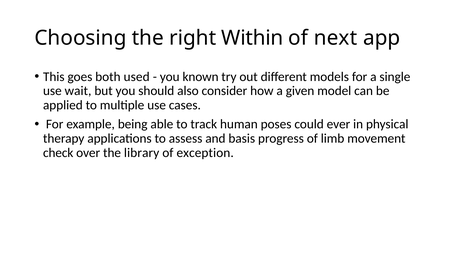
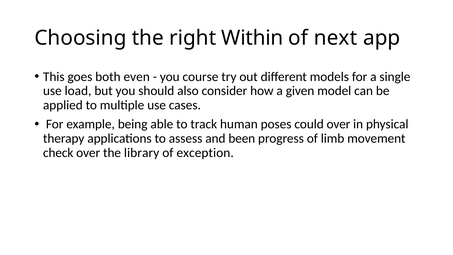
used: used -> even (137, 77)
known: known -> course (200, 77)
wait: wait -> load (78, 91)
could ever: ever -> over (338, 124)
basis: basis -> been (242, 138)
